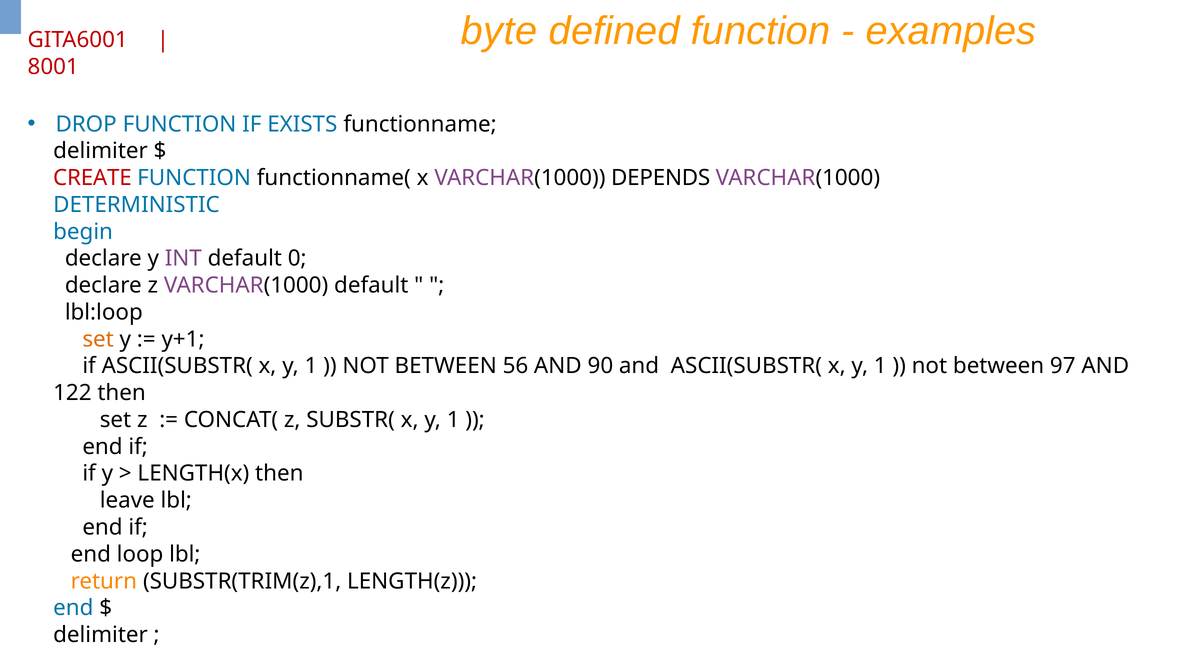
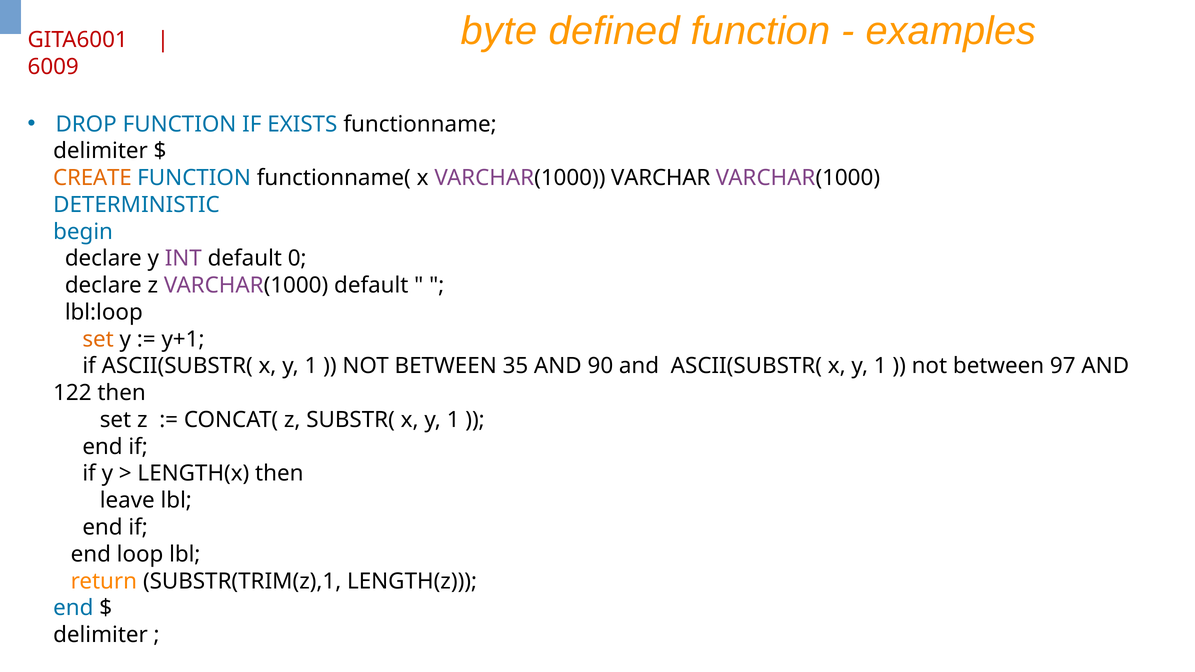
8001: 8001 -> 6009 (53, 67)
CREATE colour: red -> orange (92, 178)
DEPENDS: DEPENDS -> VARCHAR (661, 178)
56: 56 -> 35 (515, 366)
